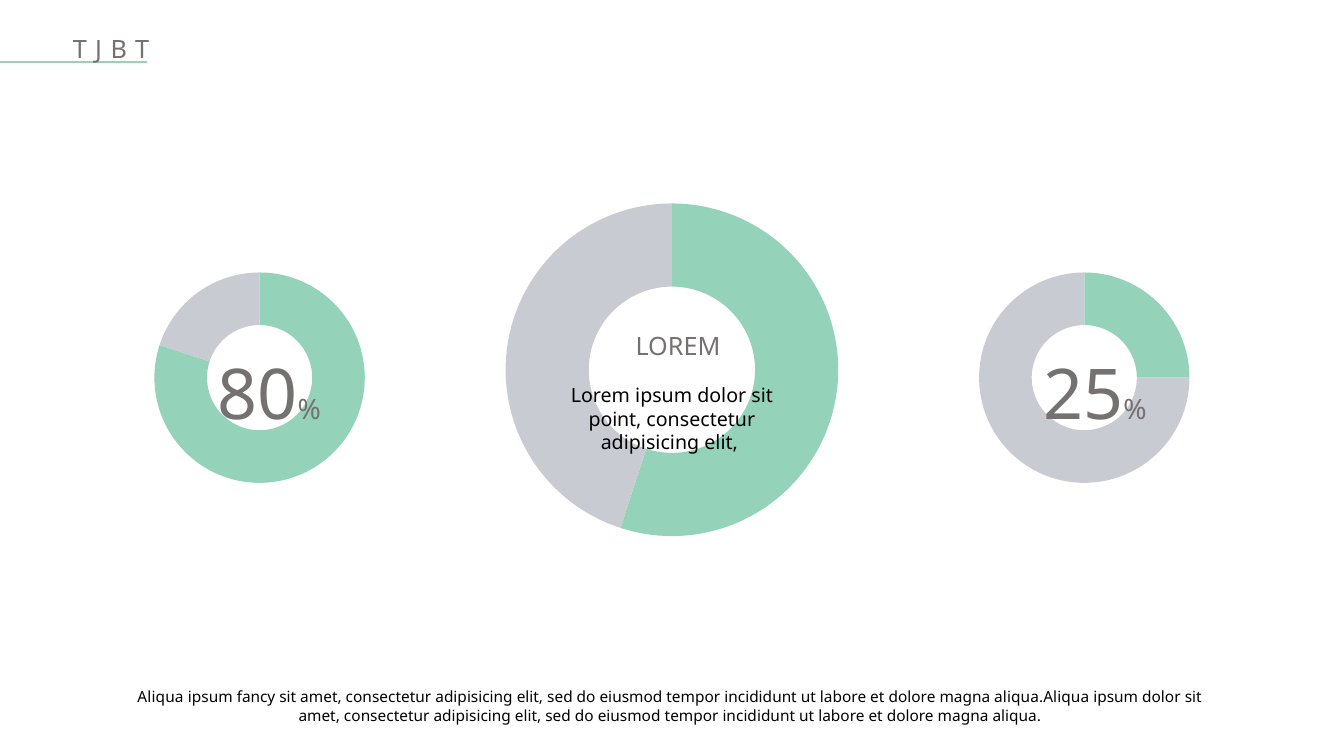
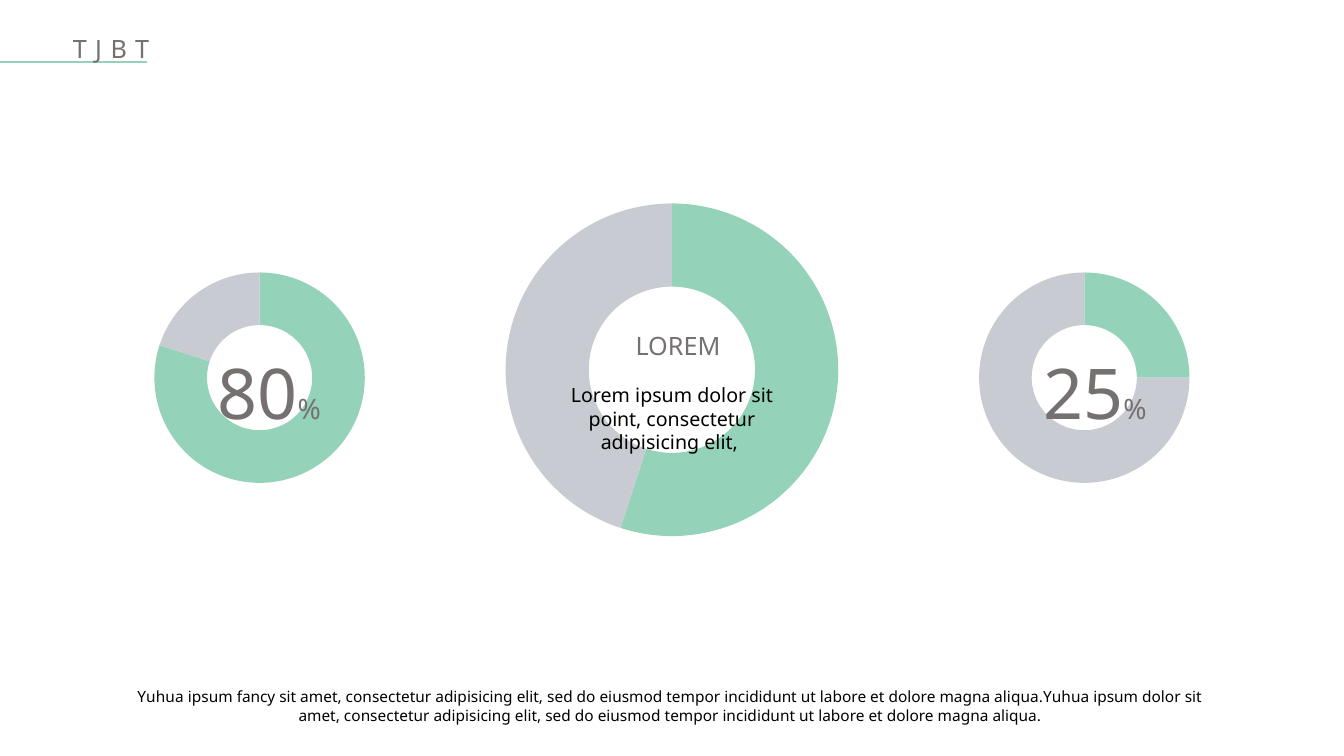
Aliqua: Aliqua -> Yuhua (160, 698)
aliqua.Aliqua: aliqua.Aliqua -> aliqua.Yuhua (1042, 698)
